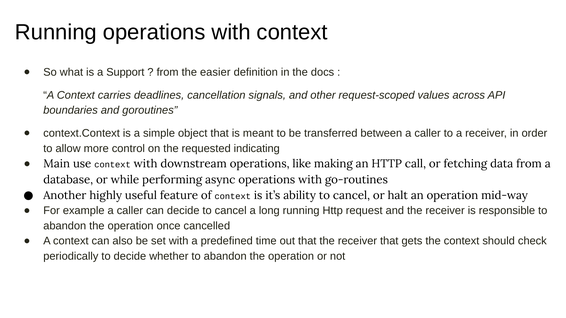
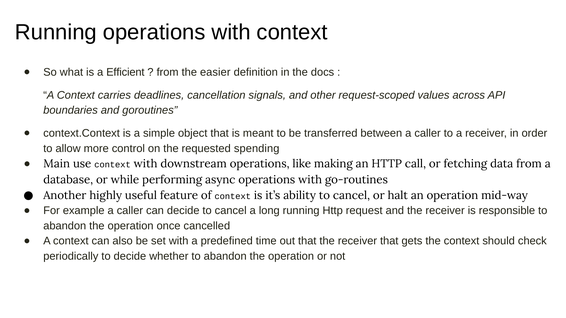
Support: Support -> Efficient (125, 72)
indicating: indicating -> spending (257, 149)
